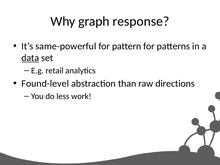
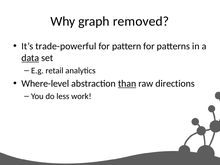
response: response -> removed (141, 21)
same-powerful: same-powerful -> trade-powerful (66, 46)
Found-level: Found-level -> Where-level (45, 84)
than underline: none -> present (127, 84)
